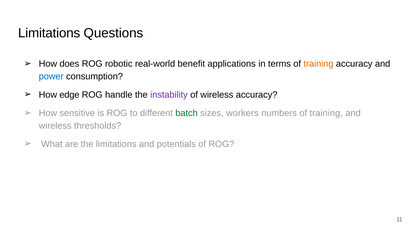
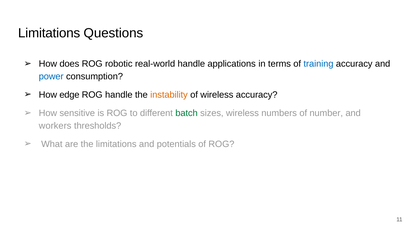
real-world benefit: benefit -> handle (191, 64)
training colour: orange -> blue (318, 64)
instability colour: purple -> orange (169, 95)
sizes workers: workers -> wireless (242, 113)
numbers of training: training -> number (326, 113)
wireless: wireless -> workers (55, 126)
